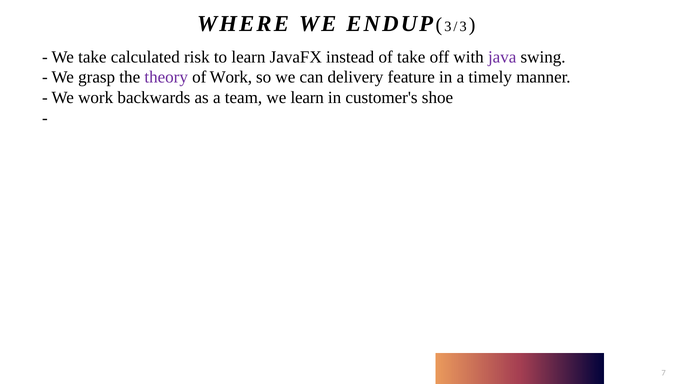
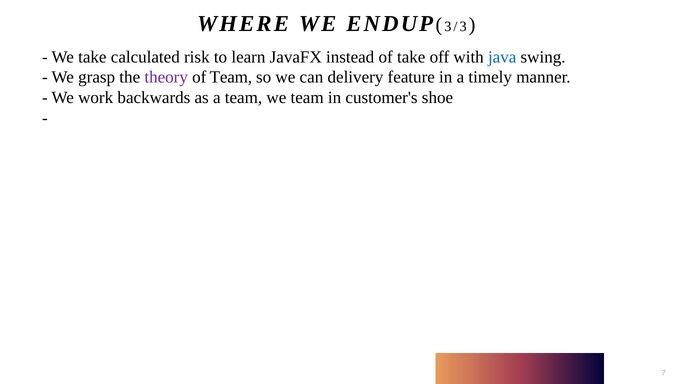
java colour: purple -> blue (502, 57)
of Work: Work -> Team (231, 77)
we learn: learn -> team (307, 98)
